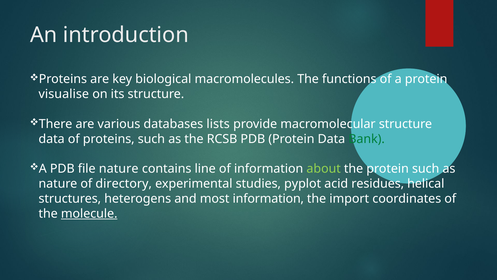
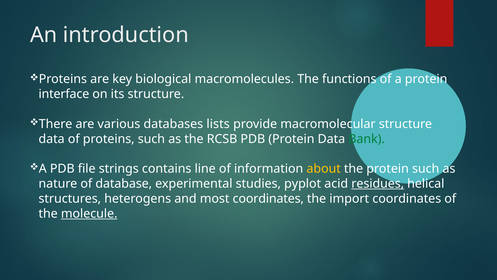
visualise: visualise -> interface (64, 94)
file nature: nature -> strings (119, 169)
about colour: light green -> yellow (324, 169)
directory: directory -> database (124, 183)
residues underline: none -> present (378, 183)
most information: information -> coordinates (268, 198)
